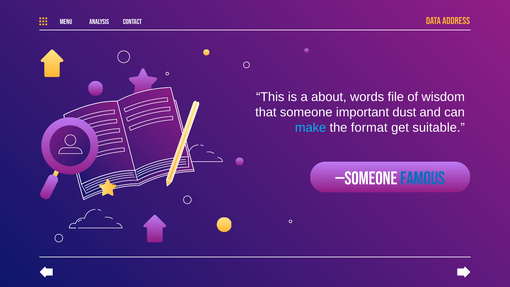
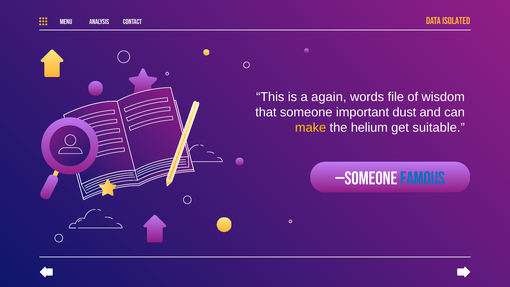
ADDRESS: ADDRESS -> ISOLATED (456, 21)
about: about -> again (329, 97)
make colour: light blue -> yellow (311, 128)
format: format -> helium (369, 128)
